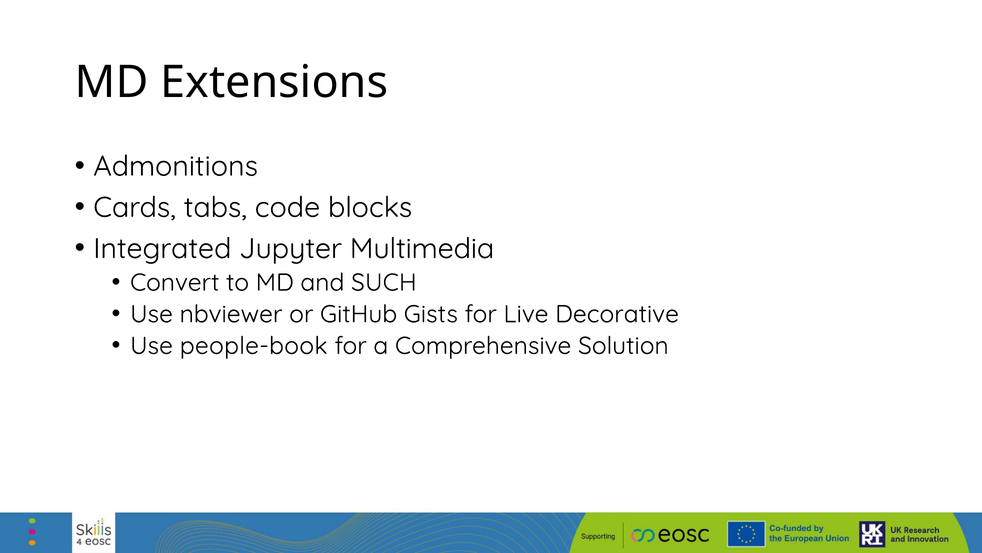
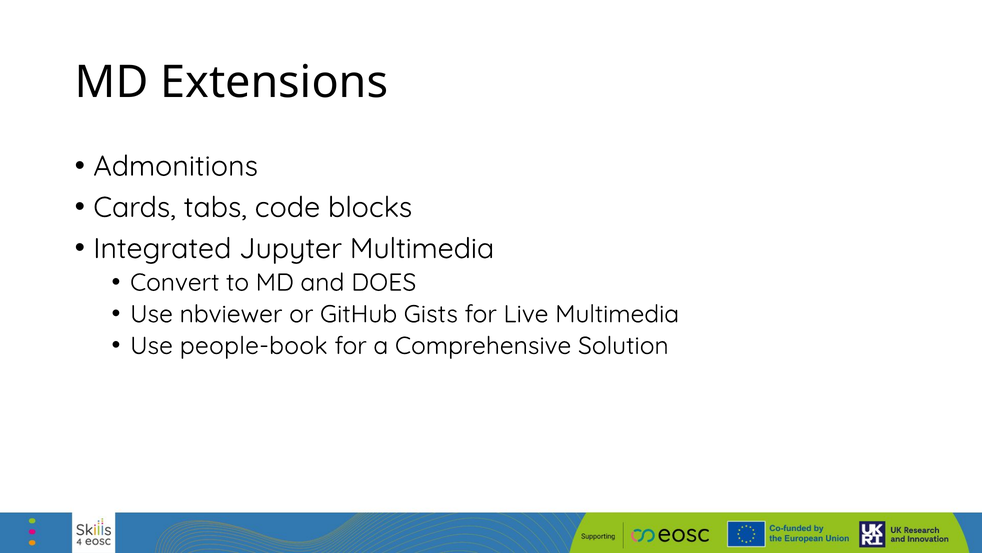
SUCH: SUCH -> DOES (384, 282)
Live Decorative: Decorative -> Multimedia (617, 314)
